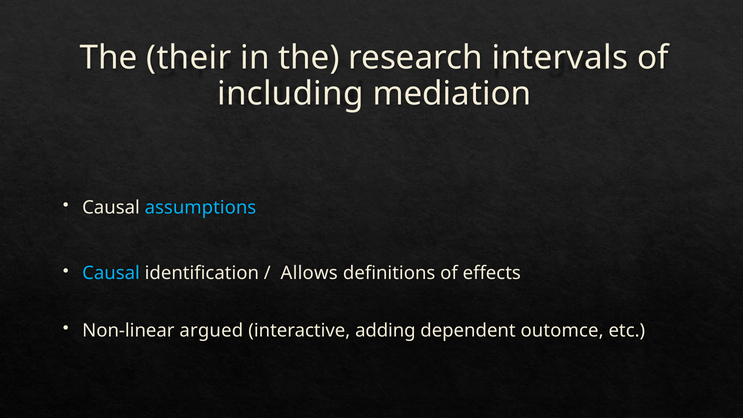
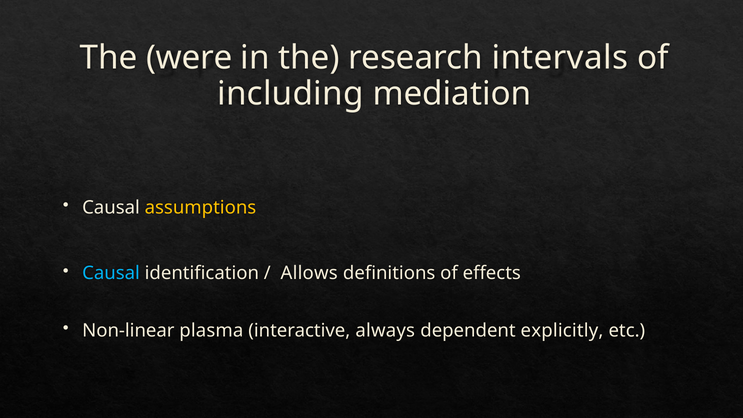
their: their -> were (189, 58)
assumptions colour: light blue -> yellow (200, 208)
argued: argued -> plasma (211, 331)
adding: adding -> always (385, 331)
outomce: outomce -> explicitly (562, 331)
